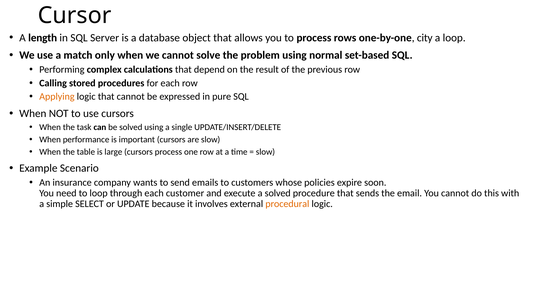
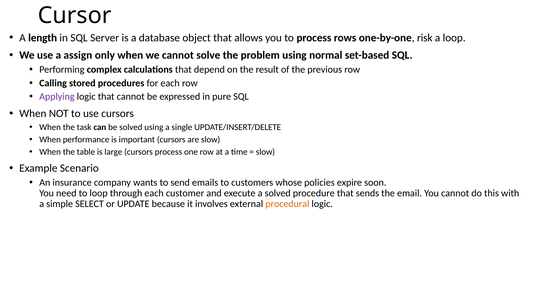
city: city -> risk (425, 38)
match: match -> assign (78, 55)
Applying colour: orange -> purple (57, 97)
